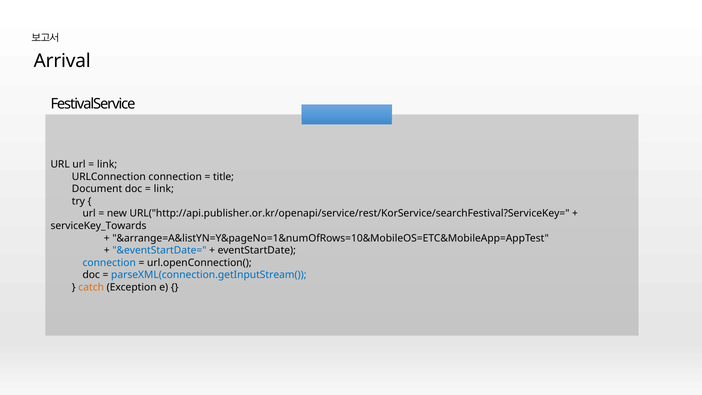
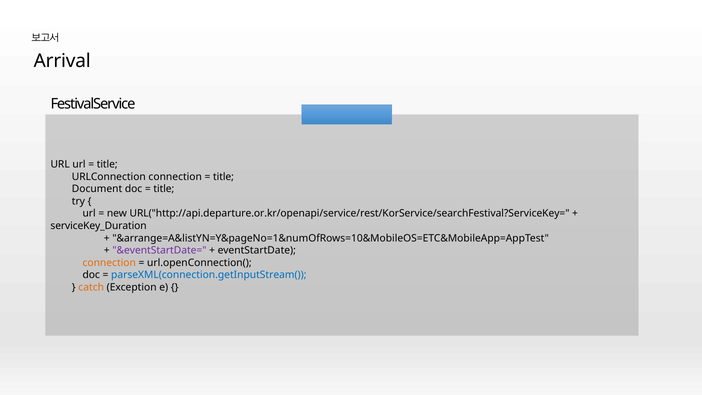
link: link -> title (107, 164)
link: link -> title (164, 189)
URL("http://api.publisher.or.kr/openapi/service/rest/KorService/searchFestival?ServiceKey=: URL("http://api.publisher.or.kr/openapi/service/rest/KorService/searchFestival?ServiceKey= -> URL("http://api.departure.or.kr/openapi/service/rest/KorService/searchFestival?ServiceKey= (350, 213)
serviceKey_Towards: serviceKey_Towards -> serviceKey_Duration (99, 226)
&eventStartDate= colour: blue -> purple (159, 250)
connection colour: blue -> orange (109, 263)
